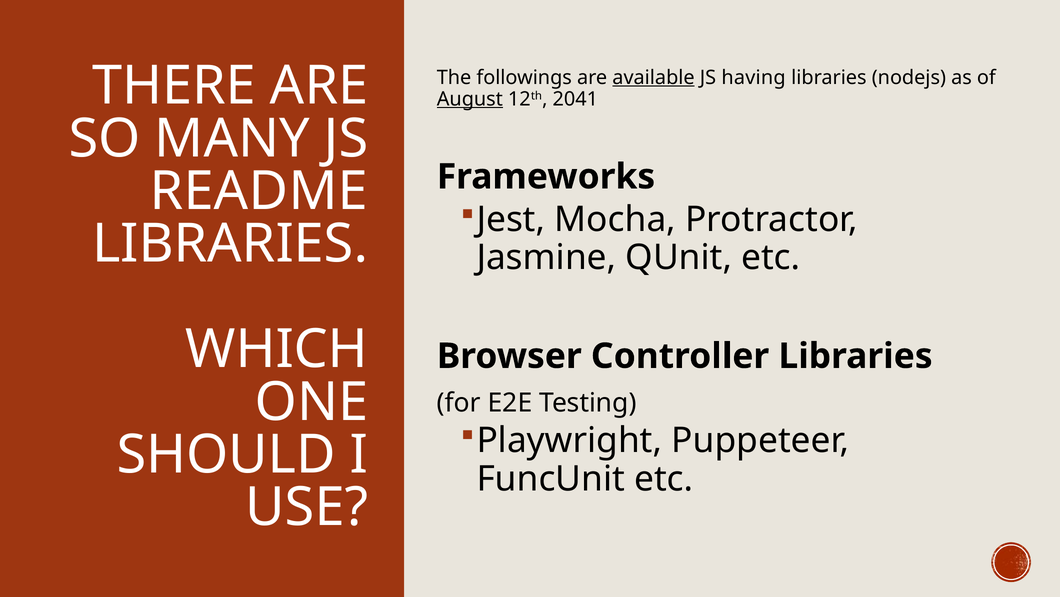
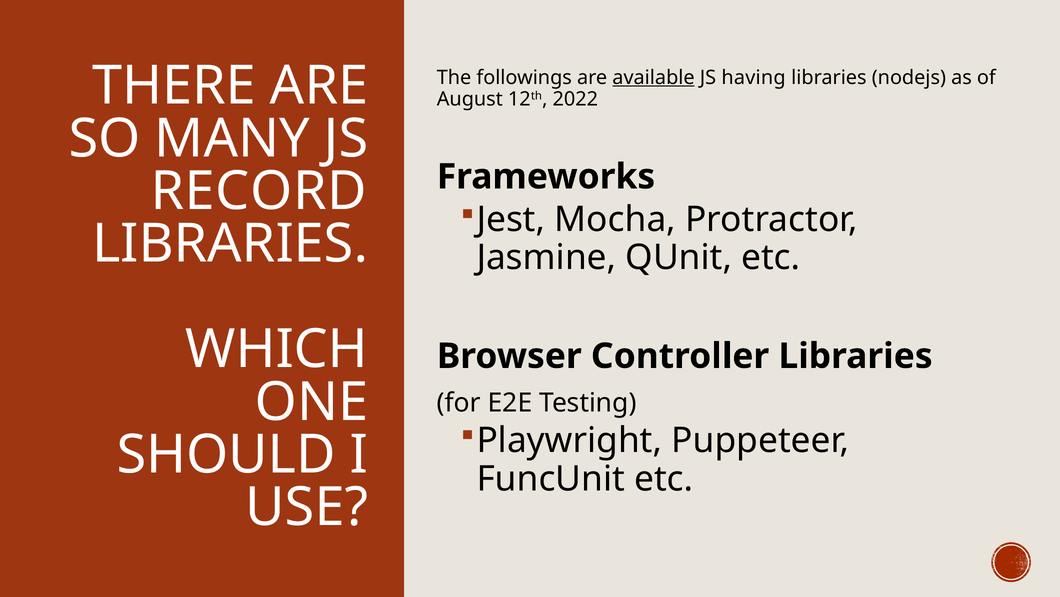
August underline: present -> none (470, 99)
2041: 2041 -> 2022 (575, 99)
README: README -> RECORD (259, 191)
